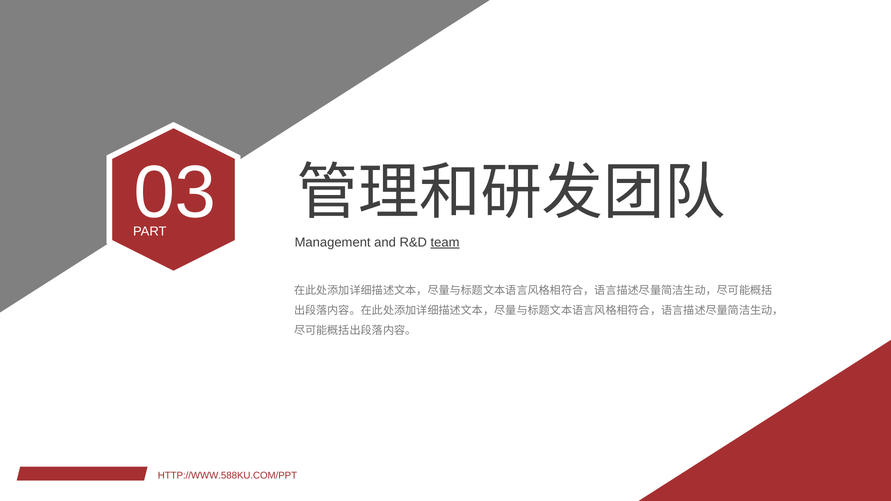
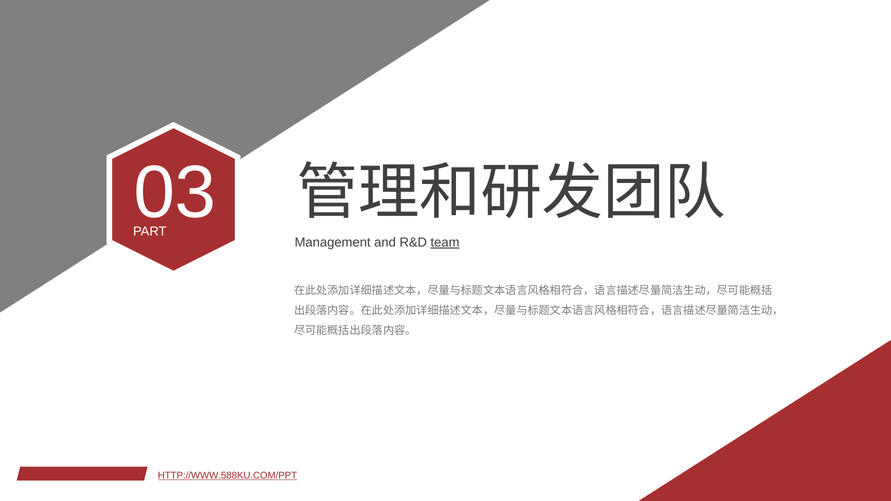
HTTP://WWW.588KU.COM/PPT underline: none -> present (227, 476)
